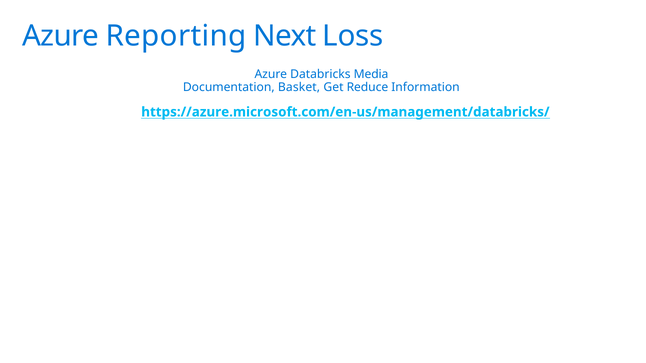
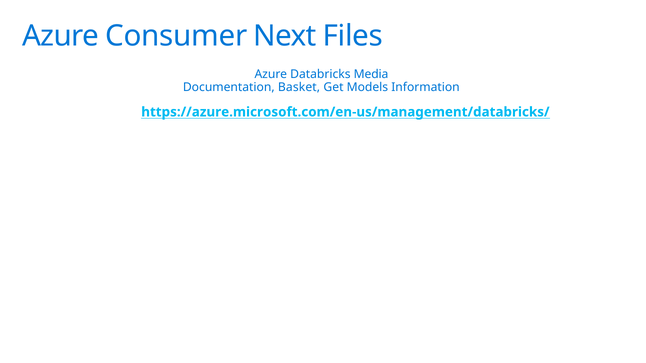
Reporting: Reporting -> Consumer (176, 36)
Loss: Loss -> Files (353, 36)
Reduce: Reduce -> Models (367, 87)
